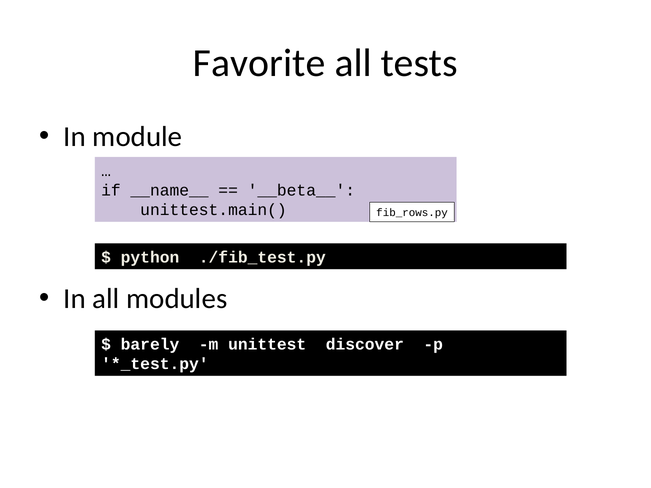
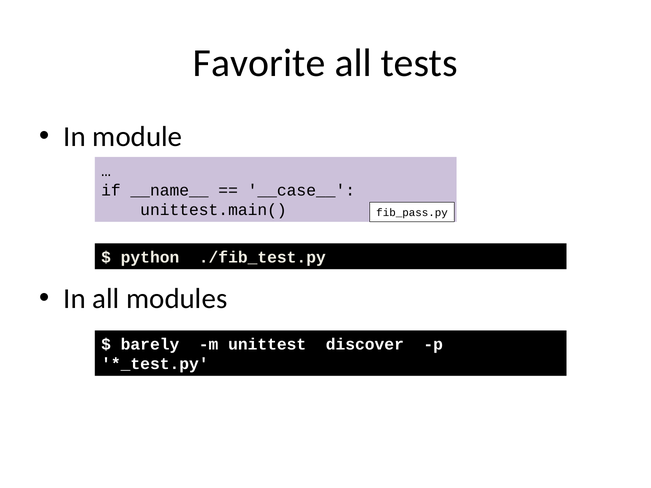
__beta__: __beta__ -> __case__ (301, 191)
fib_rows.py: fib_rows.py -> fib_pass.py (412, 213)
